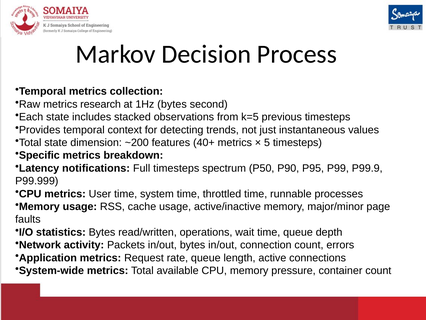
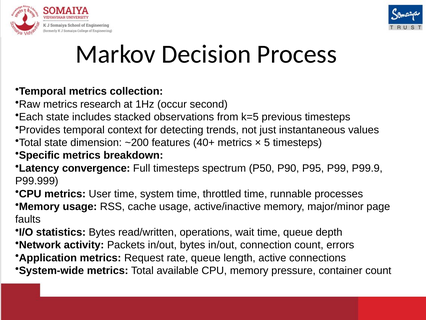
1Hz bytes: bytes -> occur (172, 104)
notifications: notifications -> convergence (96, 168)
